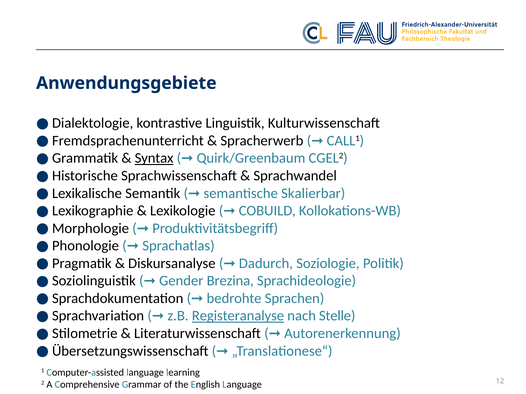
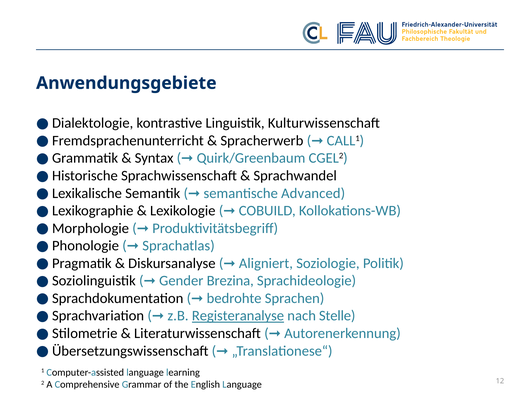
Syntax underline: present -> none (154, 158)
Skalierbar: Skalierbar -> Advanced (313, 193)
Dadurch: Dadurch -> Aligniert (266, 264)
